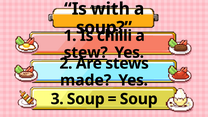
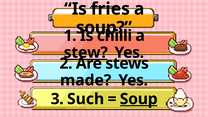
with: with -> fries (110, 9)
3 Soup: Soup -> Such (86, 99)
Soup underline: none -> present (139, 99)
